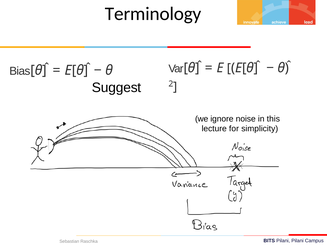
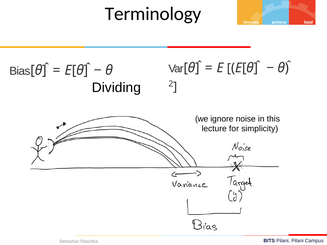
Suggest: Suggest -> Dividing (116, 88)
